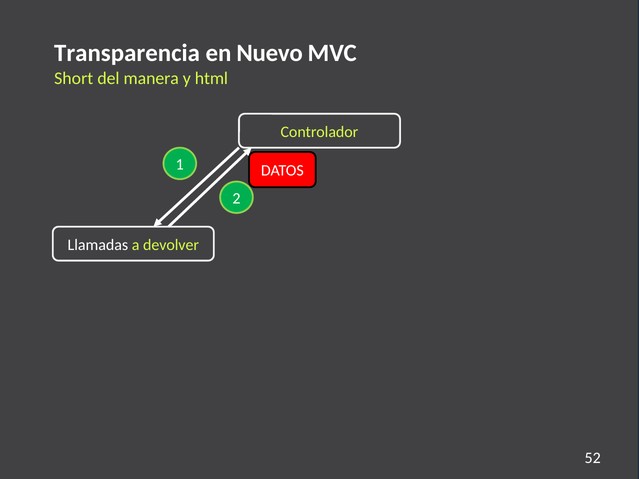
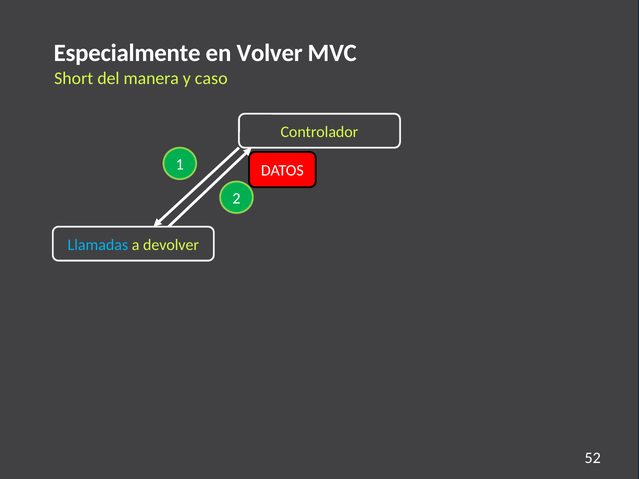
Transparencia: Transparencia -> Especialmente (127, 53)
Nuevo: Nuevo -> Volver (270, 53)
html: html -> caso (211, 79)
Llamadas colour: white -> light blue (98, 245)
